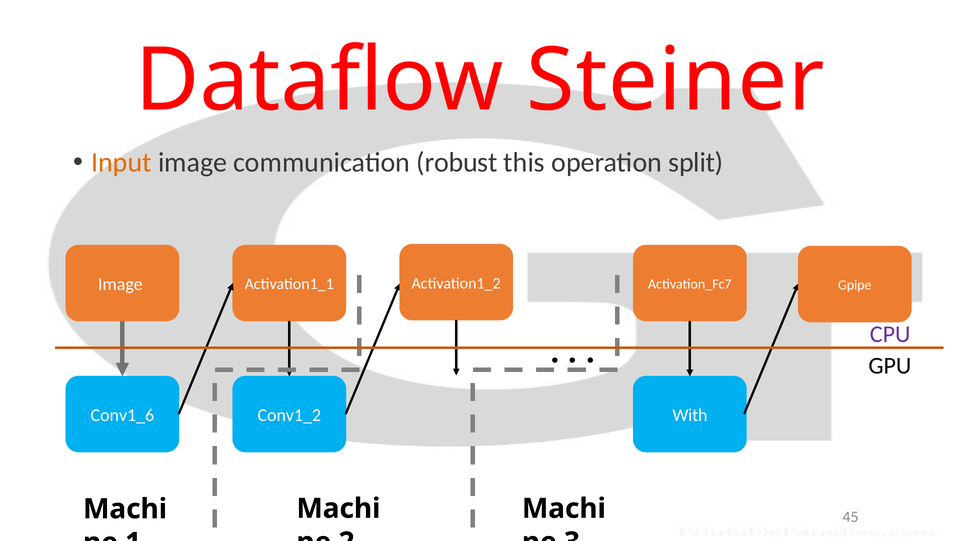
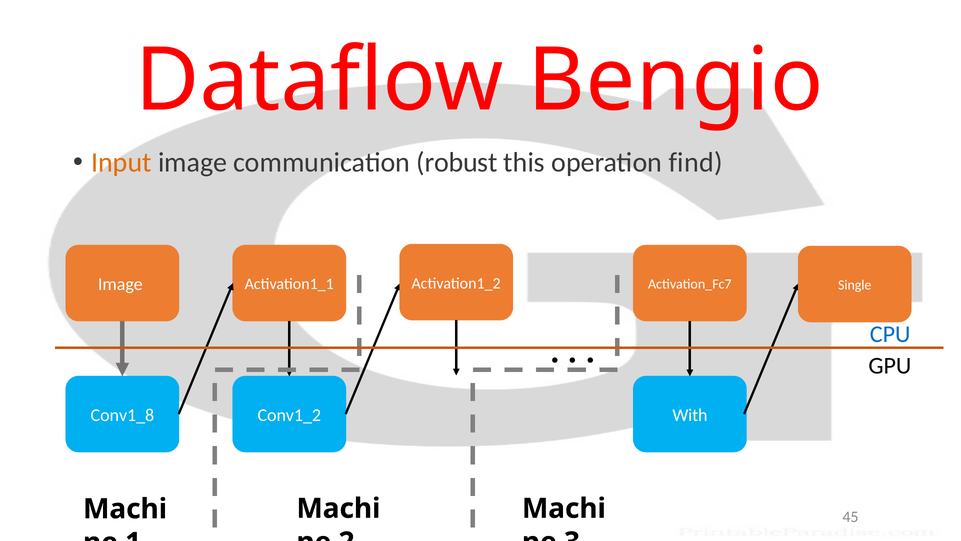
Steiner: Steiner -> Bengio (675, 80)
split: split -> find (696, 162)
Gpipe: Gpipe -> Single (855, 285)
CPU colour: purple -> blue (890, 334)
Conv1_6: Conv1_6 -> Conv1_8 (122, 415)
